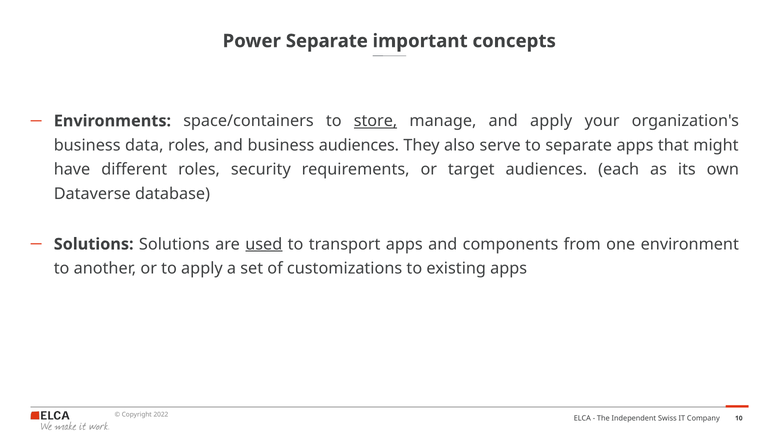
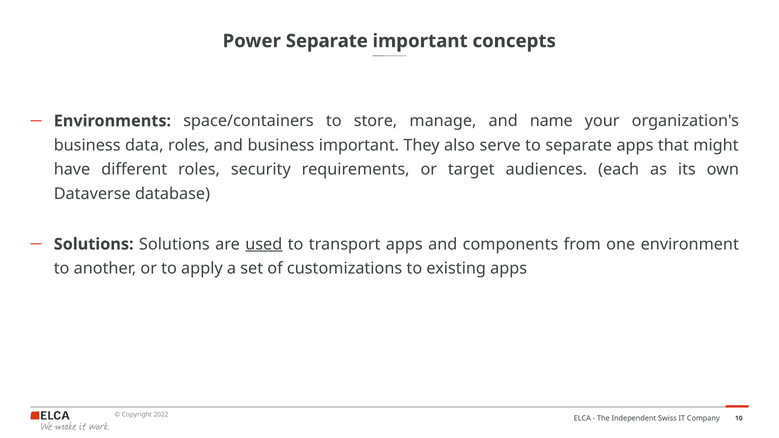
store underline: present -> none (376, 121)
and apply: apply -> name (551, 121)
business audiences: audiences -> important (359, 145)
